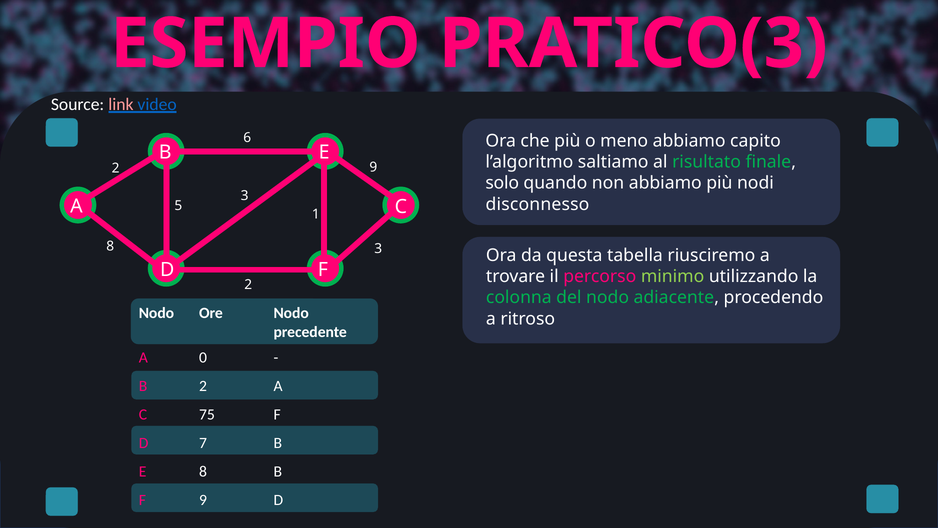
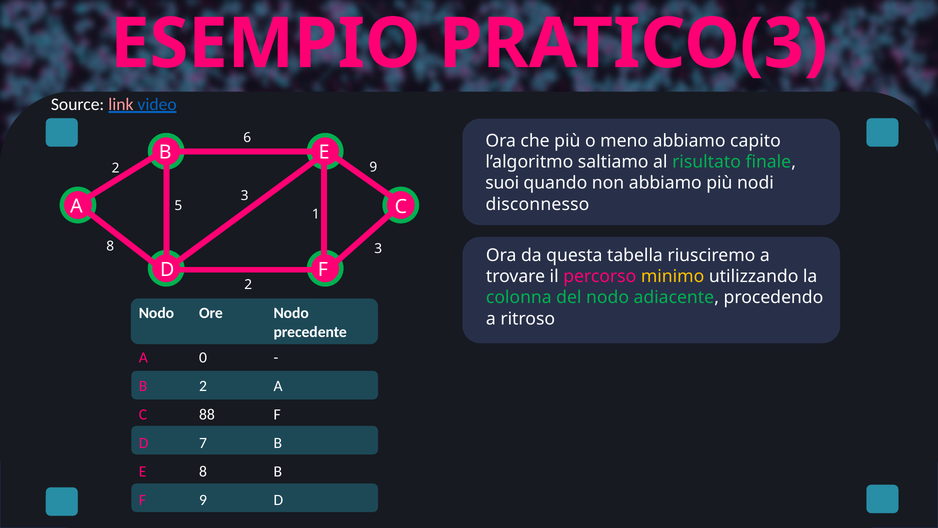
solo: solo -> suoi (502, 183)
minimo colour: light green -> yellow (673, 276)
75: 75 -> 88 (207, 414)
